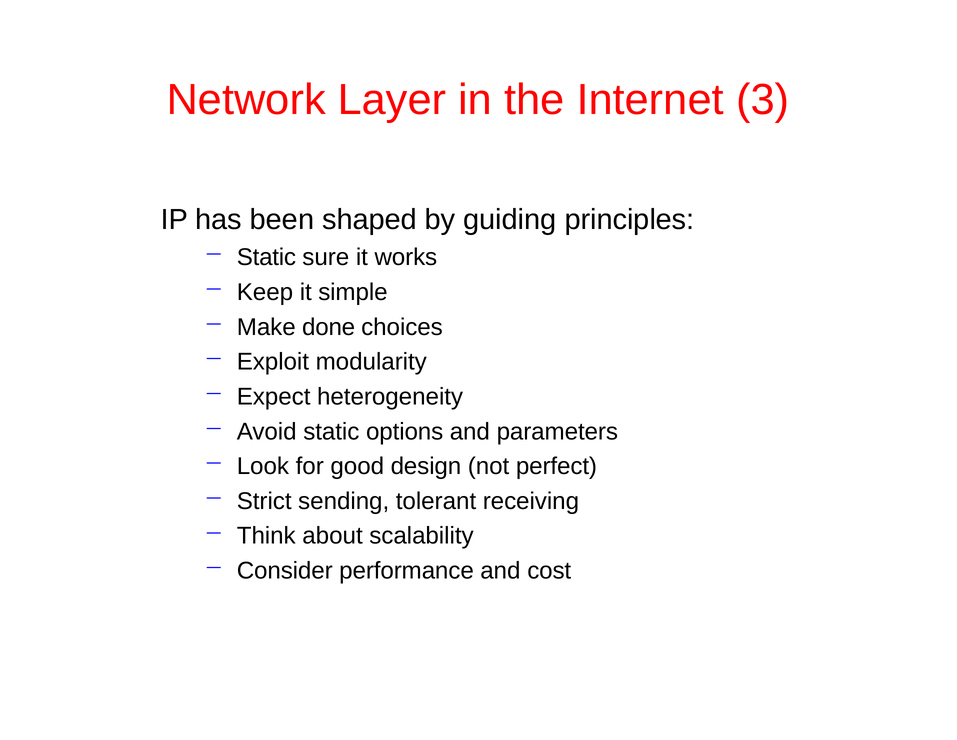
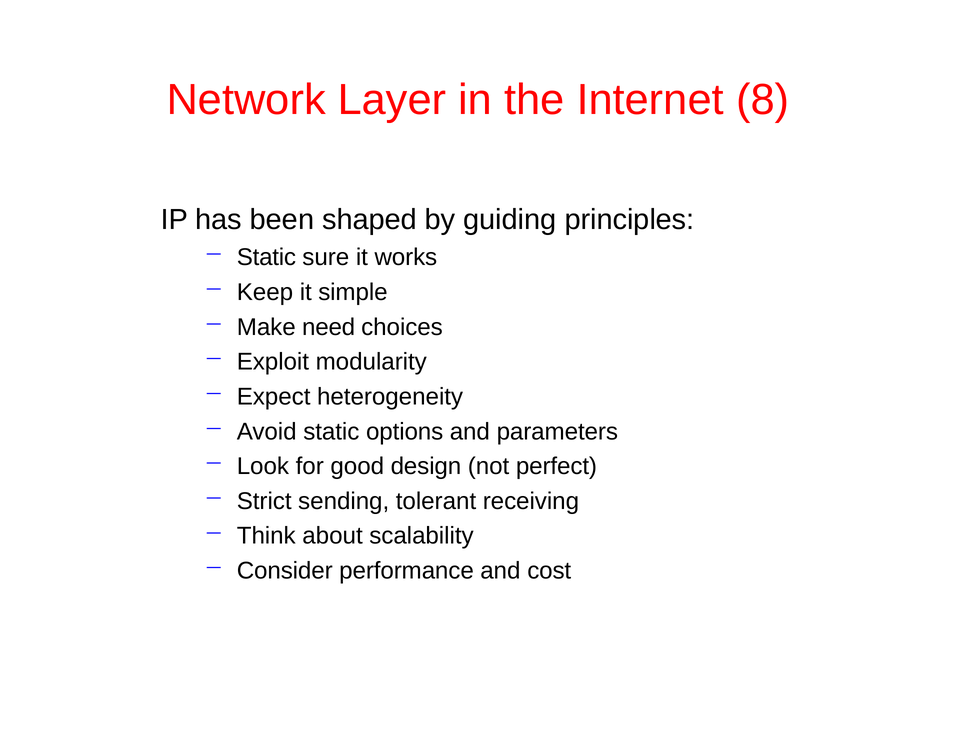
3: 3 -> 8 (763, 100)
done: done -> need (329, 327)
